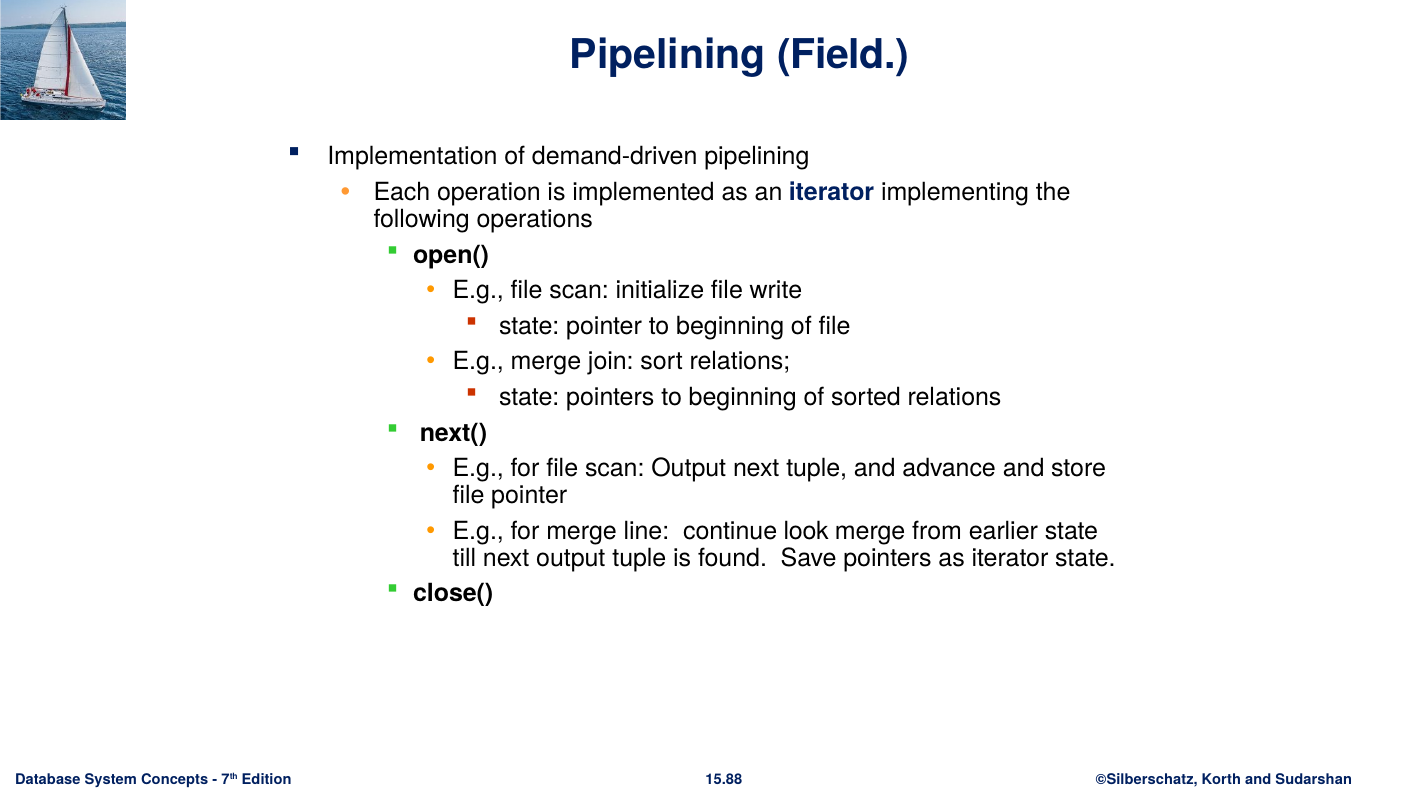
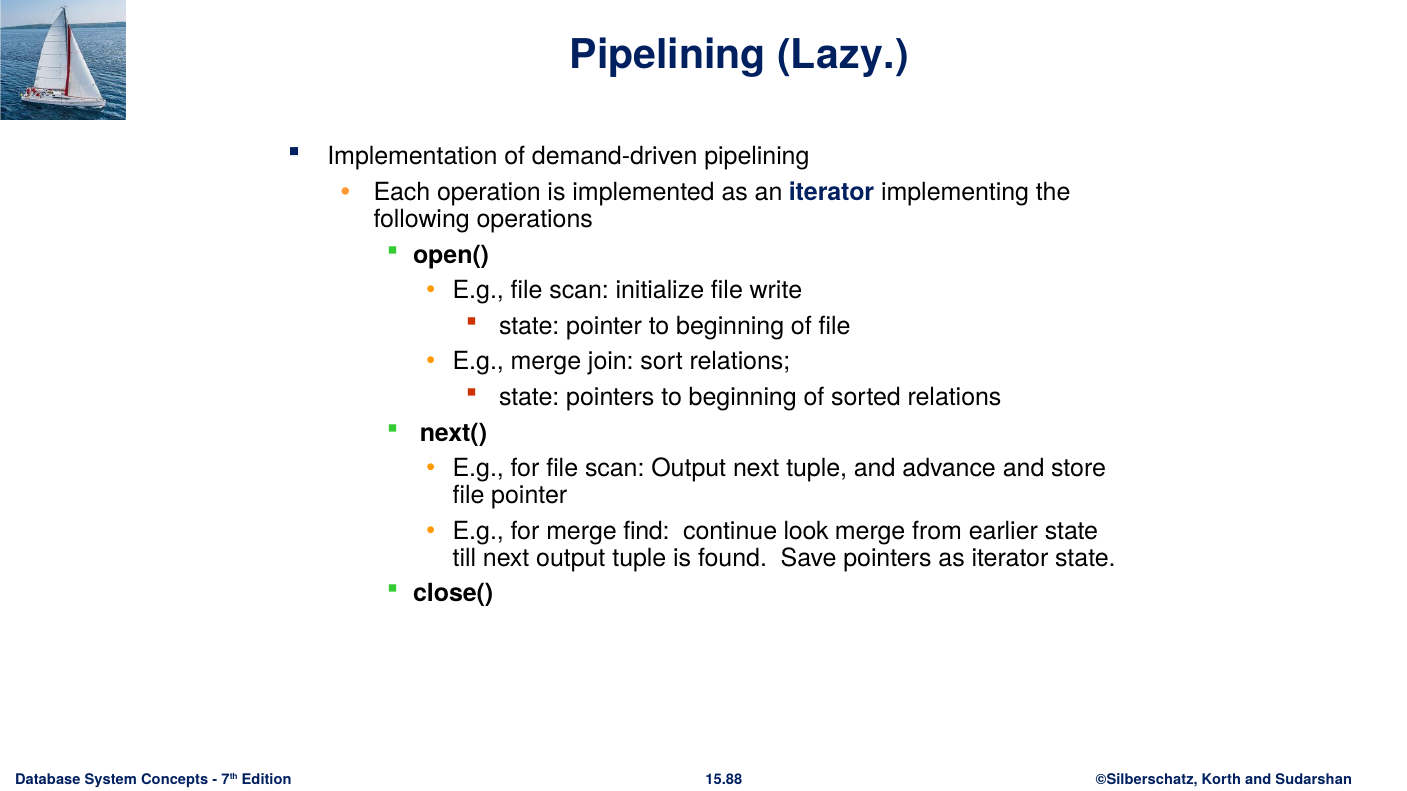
Field: Field -> Lazy (843, 55)
line: line -> find (646, 531)
